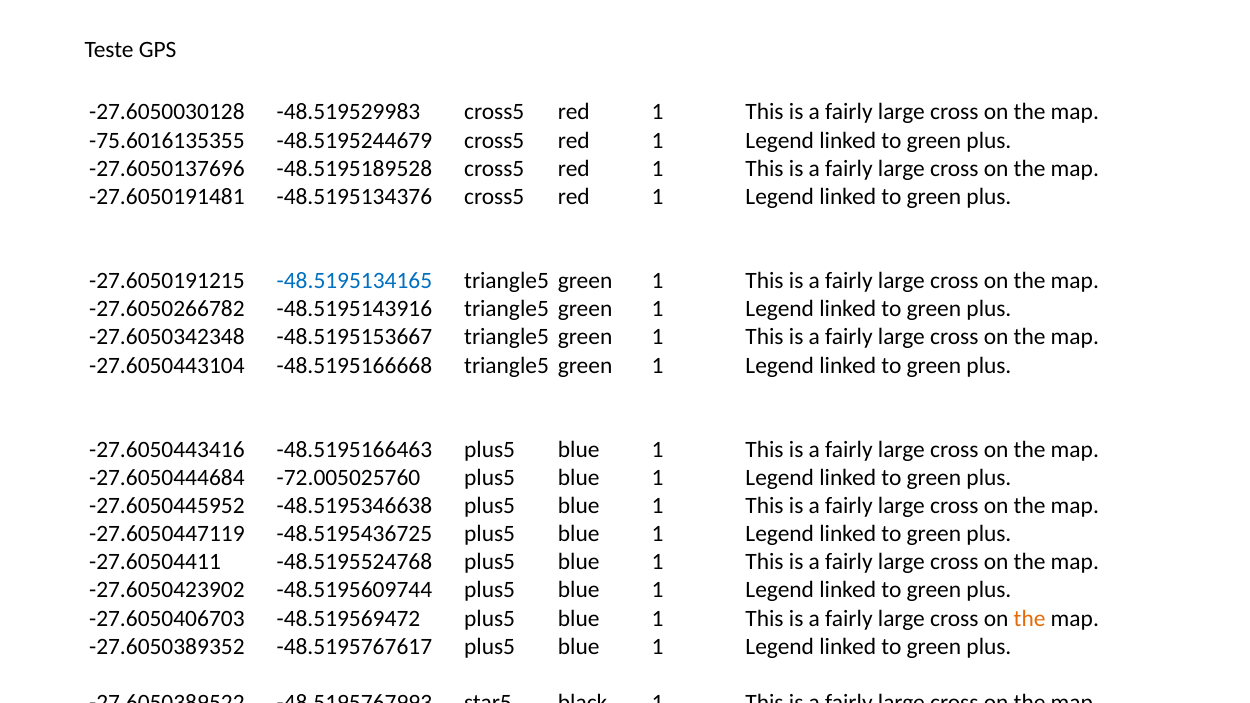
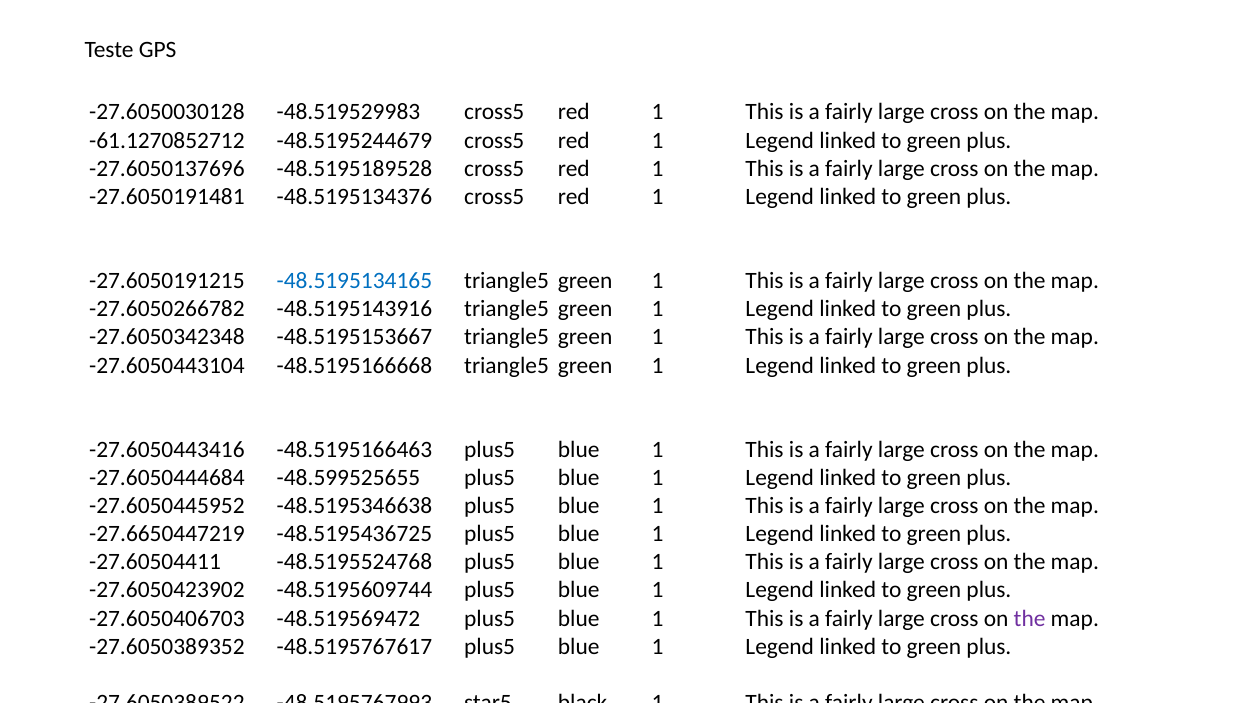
-75.6016135355: -75.6016135355 -> -61.1270852712 (167, 140)
-72.005025760: -72.005025760 -> -48.599525655 (348, 478)
-27.6050447119: -27.6050447119 -> -27.6650447219 (167, 534)
the colour: orange -> purple (1030, 618)
